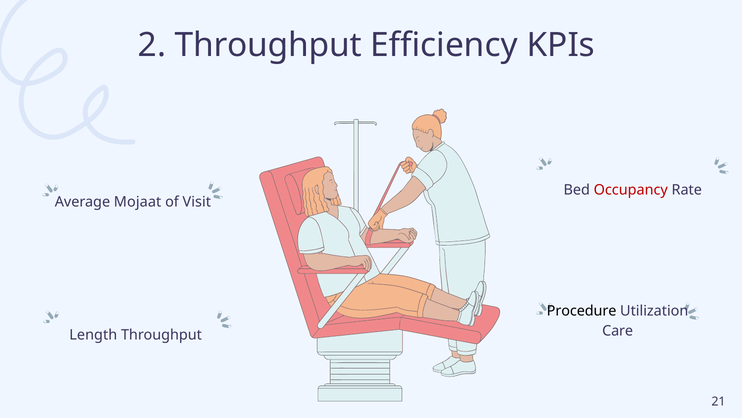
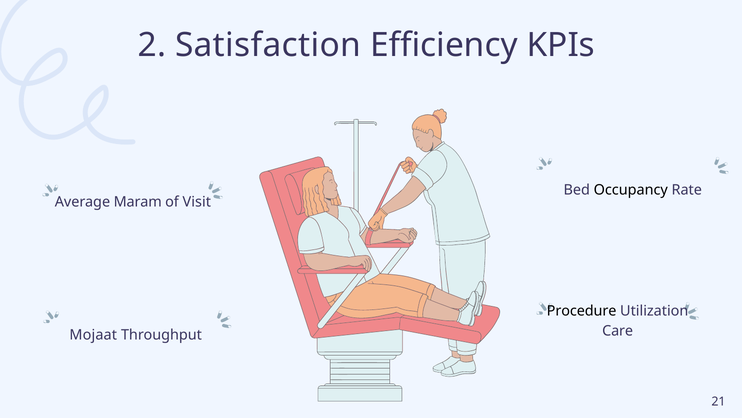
2 Throughput: Throughput -> Satisfaction (268, 45)
Occupancy colour: red -> black (631, 190)
Mojaat: Mojaat -> Maram (138, 202)
Length: Length -> Mojaat (93, 334)
